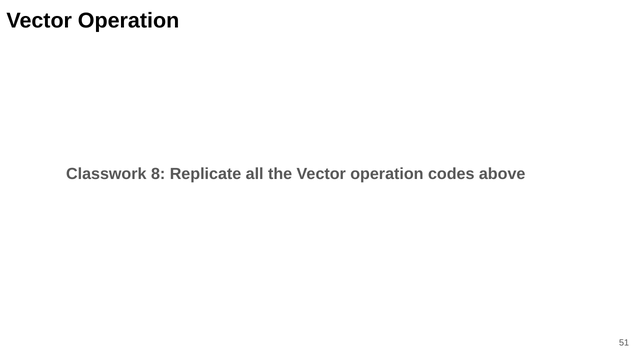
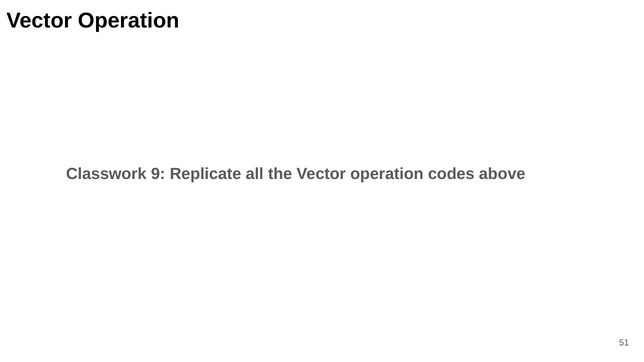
8: 8 -> 9 (158, 174)
